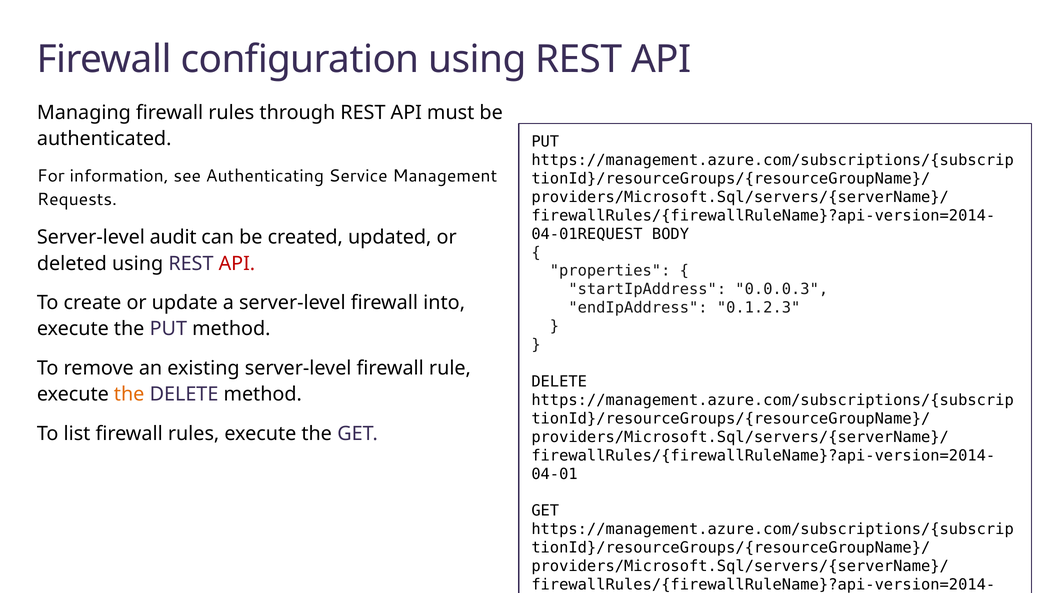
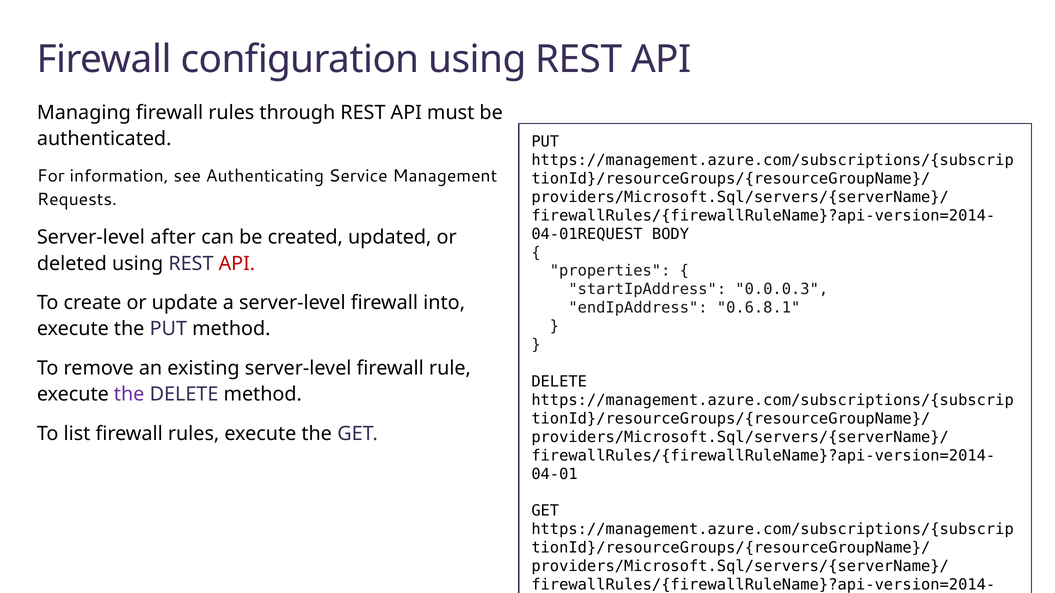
audit: audit -> after (173, 238)
0.1.2.3: 0.1.2.3 -> 0.6.8.1 (759, 308)
the colour: orange -> purple (129, 395)
